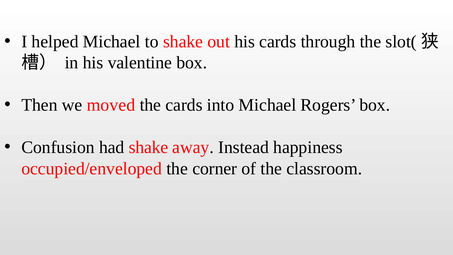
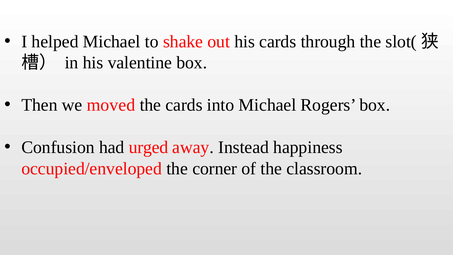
had shake: shake -> urged (148, 147)
